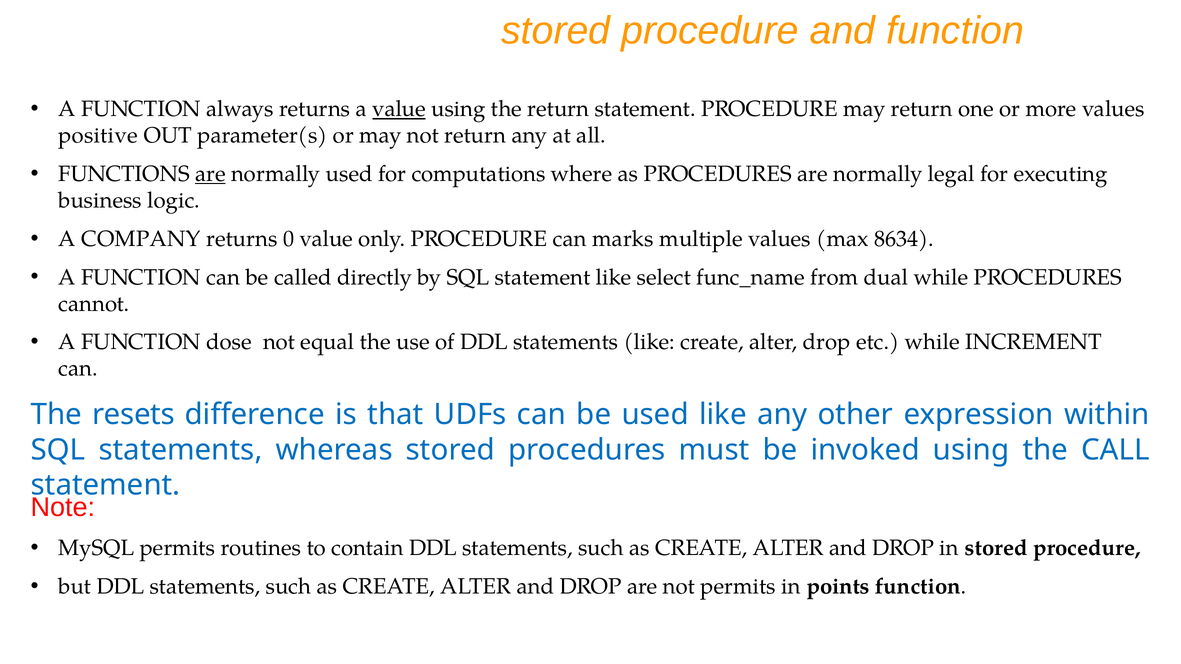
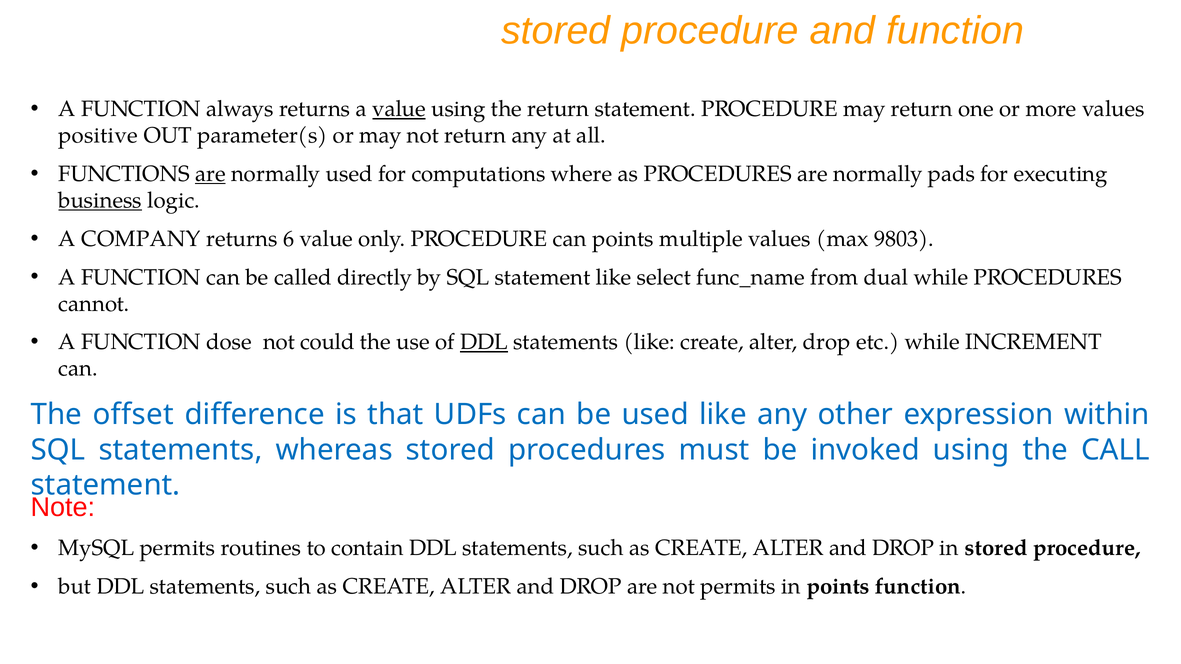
legal: legal -> pads (951, 174)
business underline: none -> present (100, 201)
0: 0 -> 6 (289, 239)
can marks: marks -> points (623, 239)
8634: 8634 -> 9803 (904, 239)
equal: equal -> could (327, 342)
DDL underline: none -> present (484, 342)
resets: resets -> offset (133, 415)
